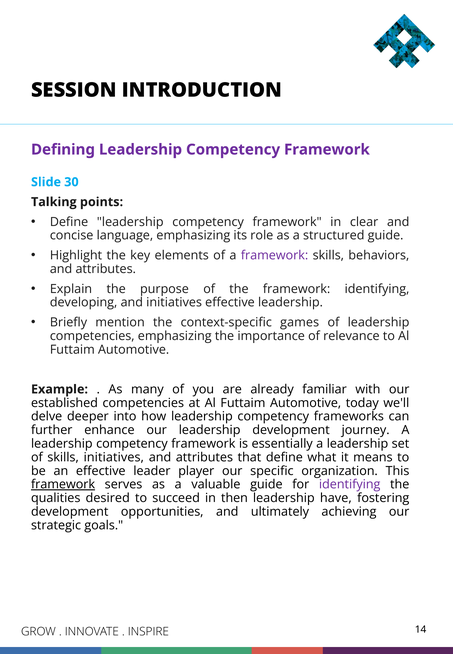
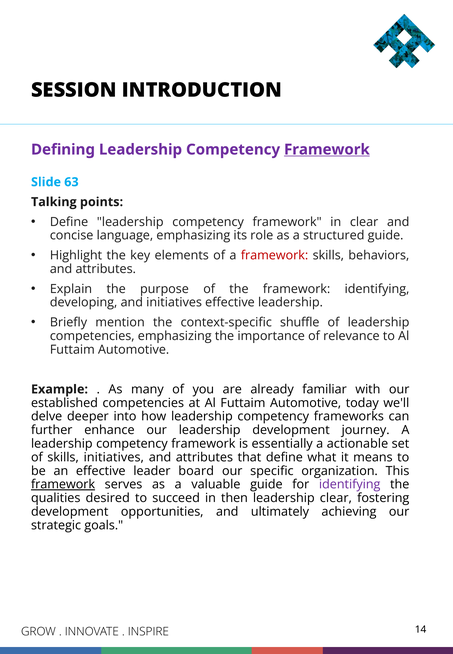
Framework underline: none -> present (327, 150)
30: 30 -> 63 (71, 182)
framework colour: purple -> red (275, 255)
games: games -> shuffle (300, 323)
essentially a leadership: leadership -> actionable (357, 444)
player: player -> board (196, 471)
leadership have: have -> clear (336, 498)
